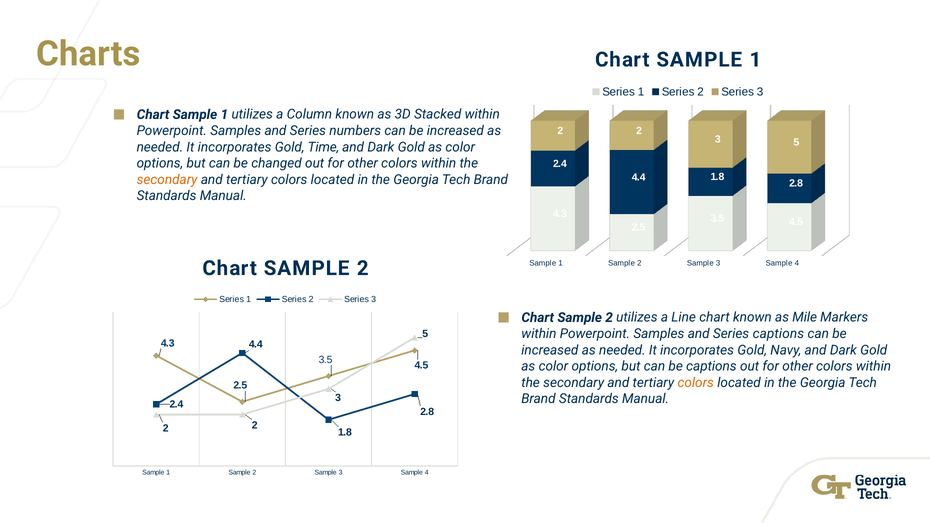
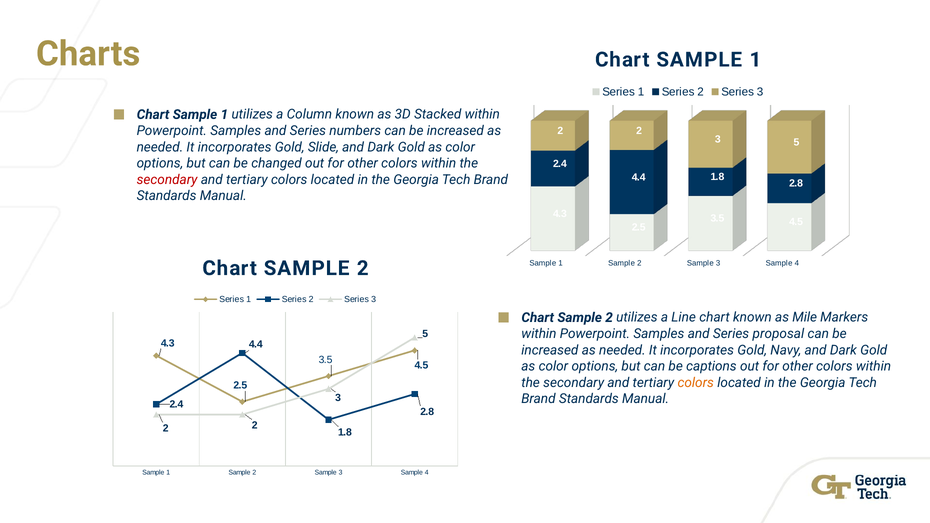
Time: Time -> Slide (323, 147)
secondary colour: orange -> red (167, 180)
Series captions: captions -> proposal (778, 334)
